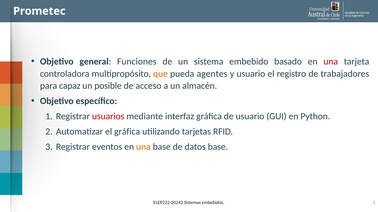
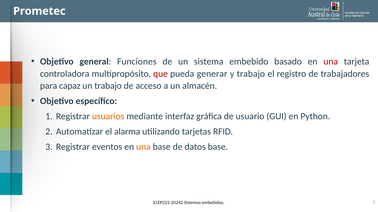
que colour: orange -> red (160, 74)
agentes: agentes -> generar (212, 74)
y usuario: usuario -> trabajo (251, 74)
un posible: posible -> trabajo (108, 86)
usuarios colour: red -> orange (108, 117)
el gráfica: gráfica -> alarma (127, 132)
